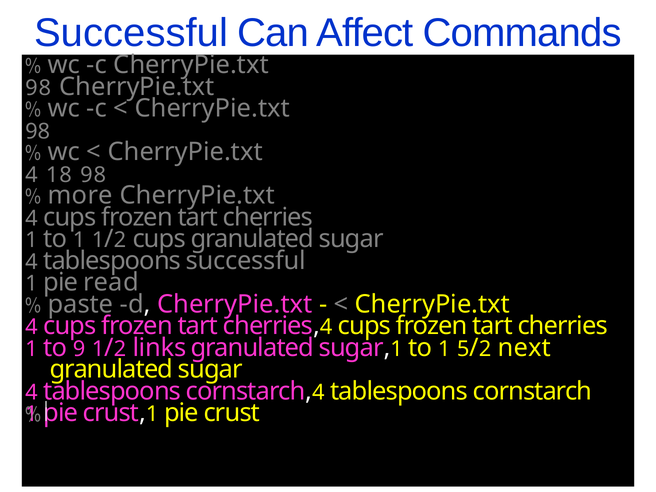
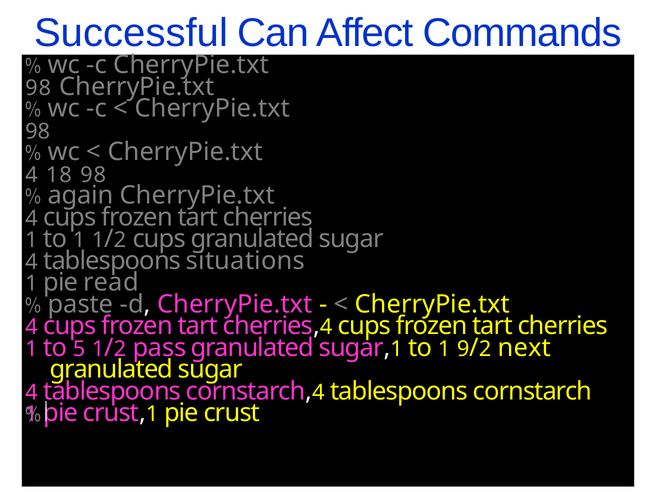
more: more -> again (81, 195)
tablespoons successful: successful -> situations (245, 261)
9: 9 -> 5 (79, 349)
links: links -> pass (159, 348)
5: 5 -> 9 (463, 349)
